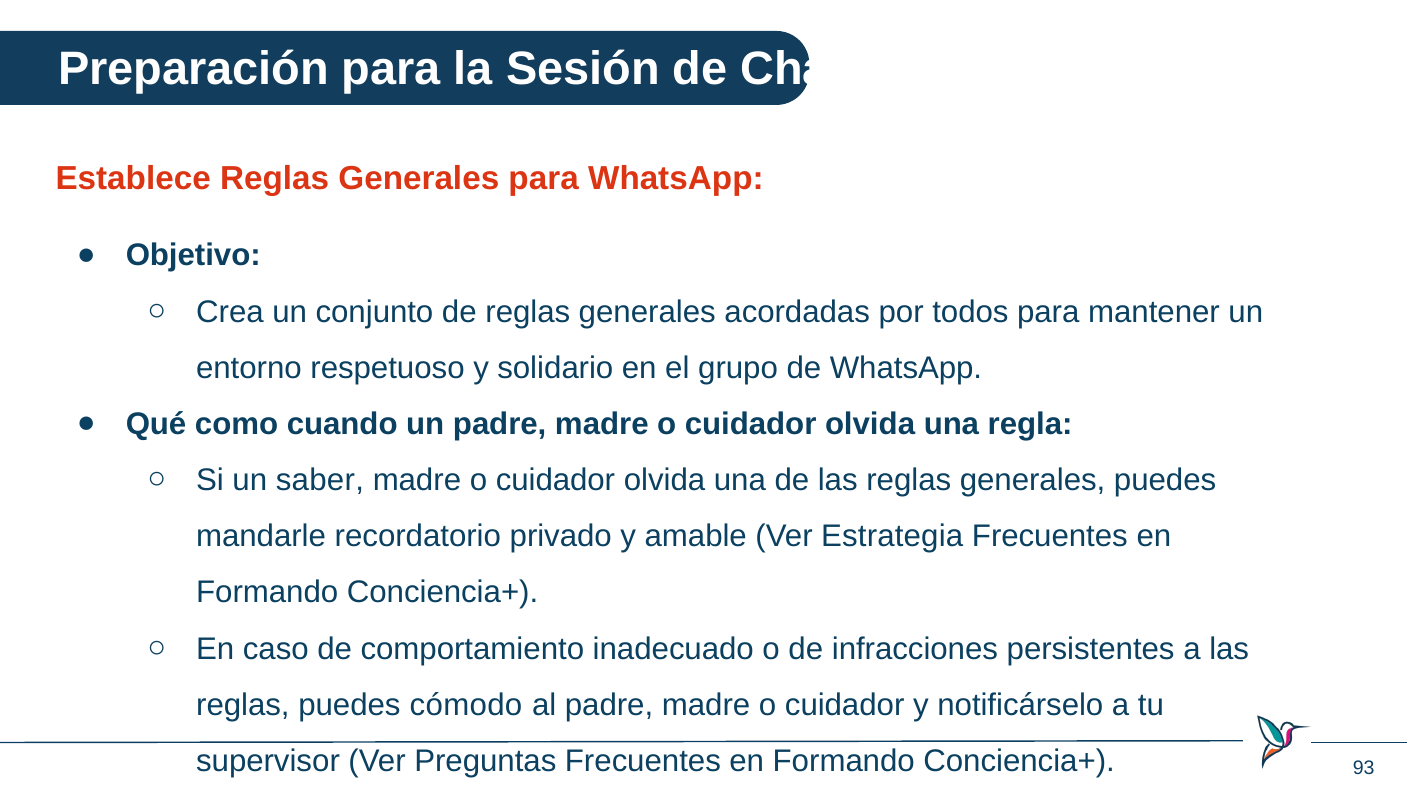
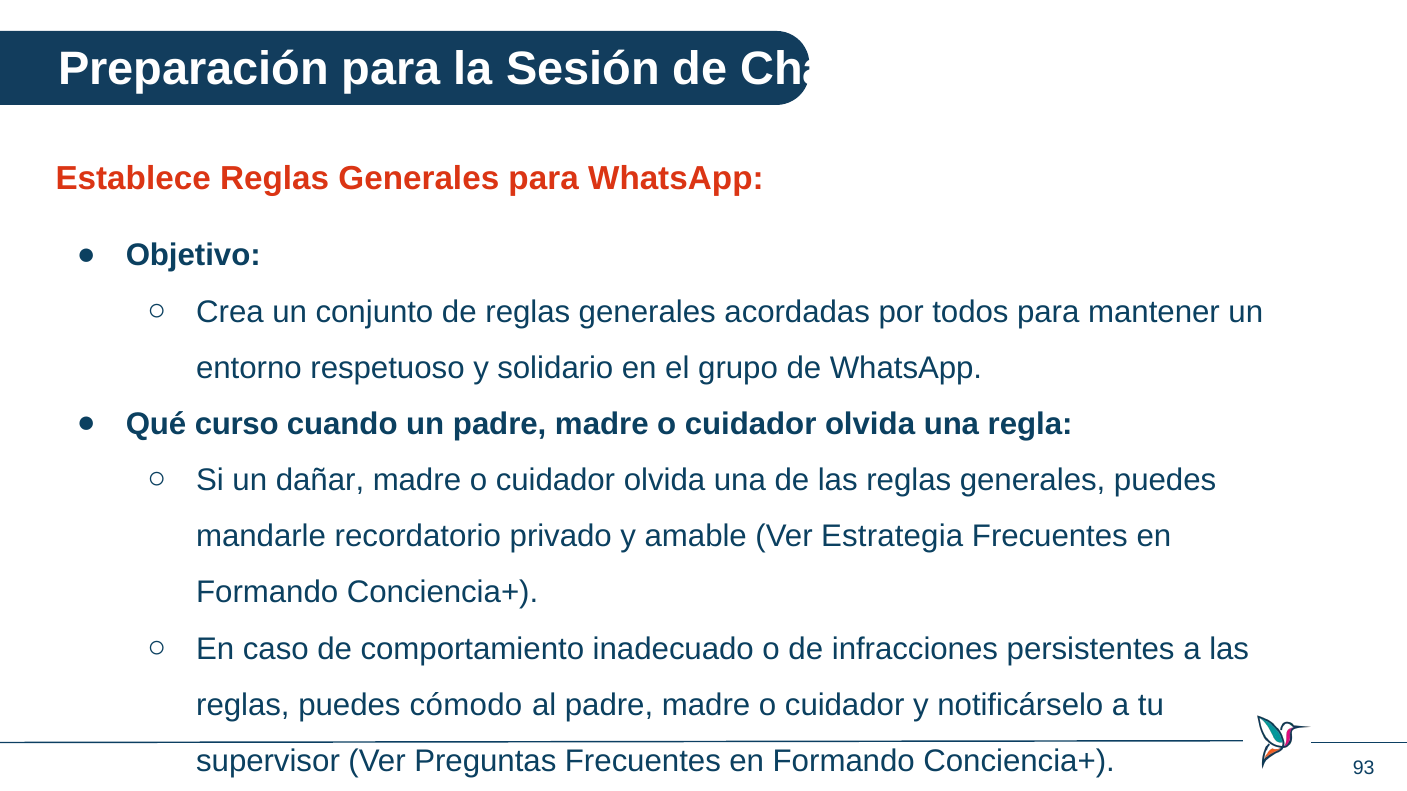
como: como -> curso (237, 424)
saber: saber -> dañar (320, 481)
